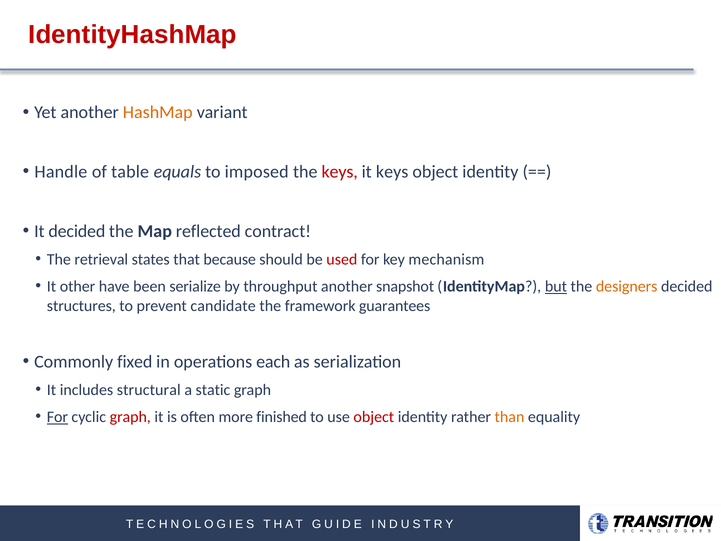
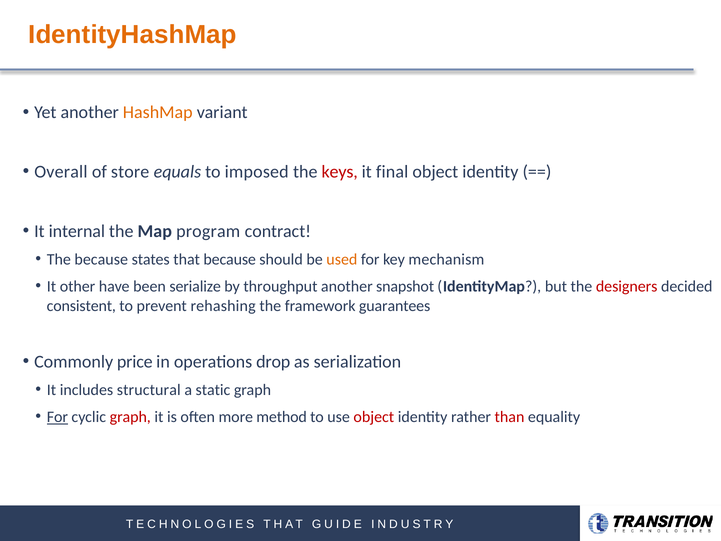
IdentityHashMap colour: red -> orange (133, 35)
Handle: Handle -> Overall (61, 172)
table: table -> store (130, 172)
it keys: keys -> final (392, 172)
It decided: decided -> internal (77, 231)
reflected: reflected -> program (208, 231)
The retrieval: retrieval -> because (101, 259)
used colour: red -> orange (342, 259)
but underline: present -> none (556, 286)
designers colour: orange -> red (627, 286)
structures: structures -> consistent (81, 306)
candidate: candidate -> rehashing (223, 306)
fixed: fixed -> price (135, 361)
each: each -> drop (273, 361)
finished: finished -> method (282, 417)
than colour: orange -> red (509, 417)
